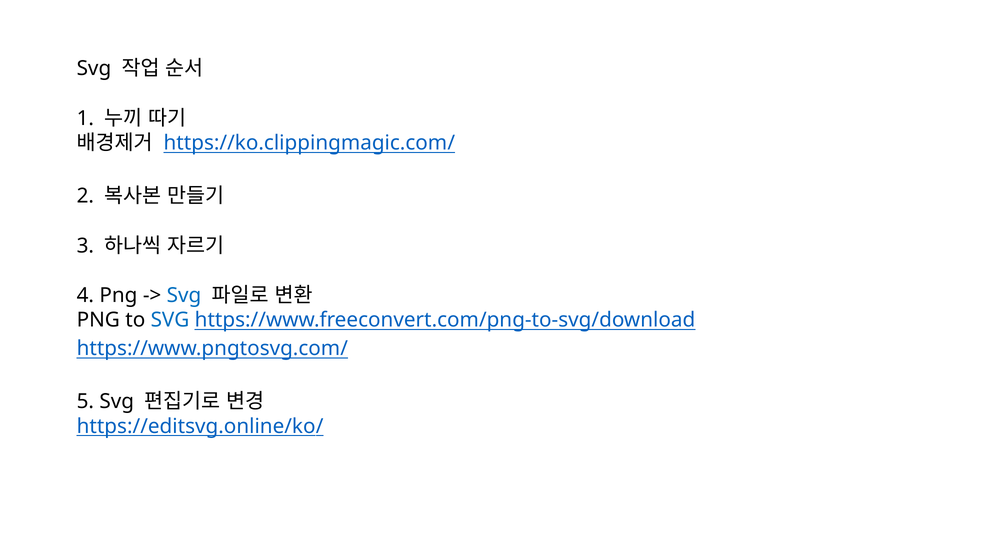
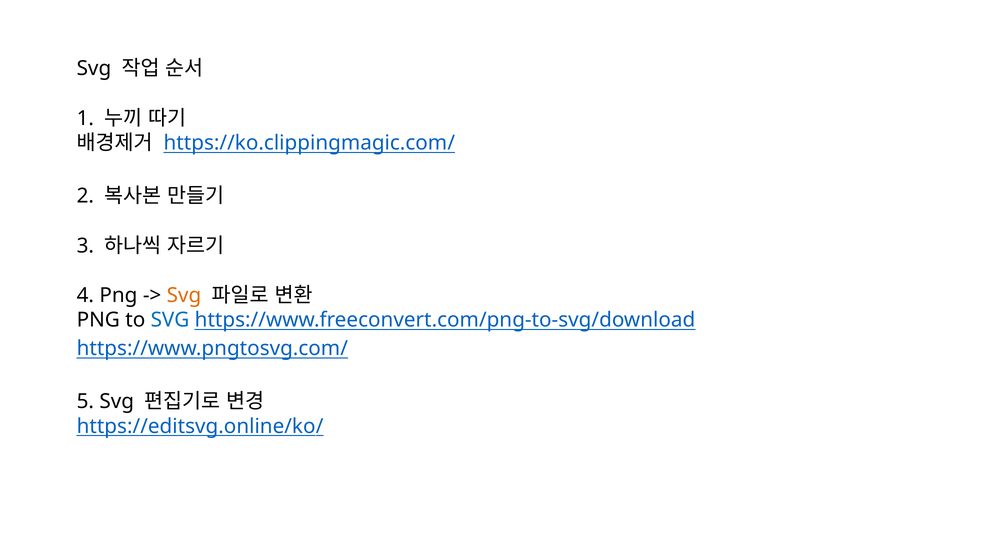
Svg colour: blue -> orange (184, 295)
